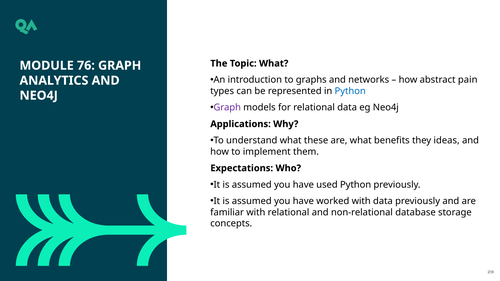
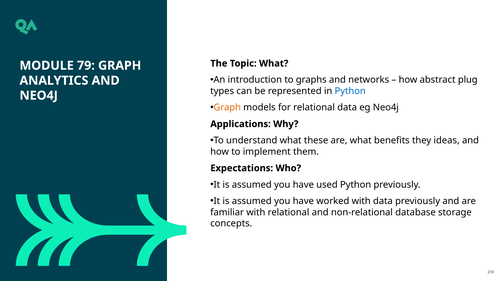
76: 76 -> 79 (86, 66)
pain: pain -> plug (468, 80)
Graph colour: purple -> orange (227, 108)
